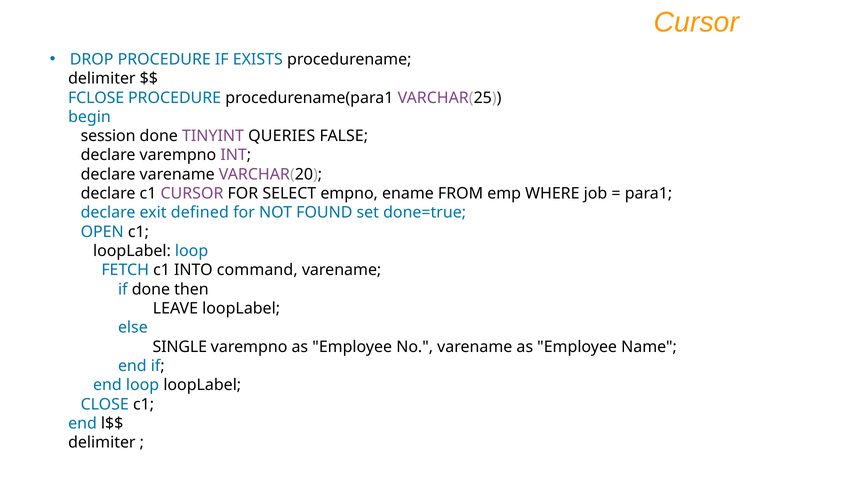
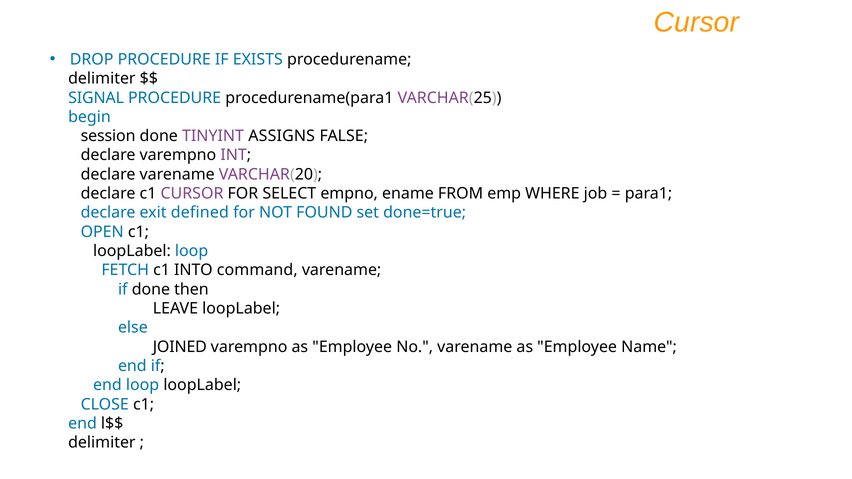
FCLOSE: FCLOSE -> SIGNAL (96, 98)
QUERIES: QUERIES -> ASSIGNS (282, 136)
SINGLE: SINGLE -> JOINED (180, 347)
